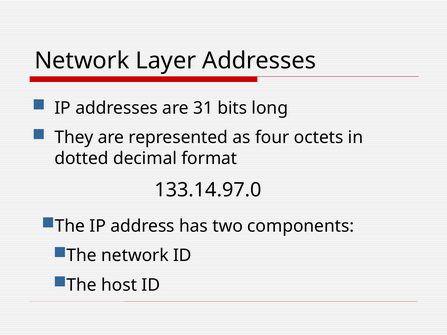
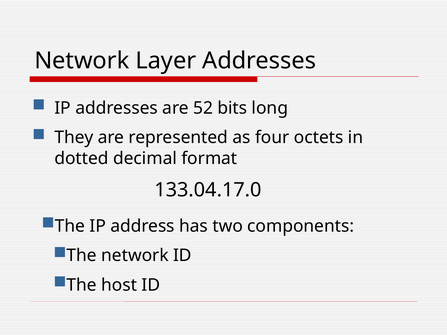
31: 31 -> 52 (203, 108)
133.14.97.0: 133.14.97.0 -> 133.04.17.0 (208, 190)
